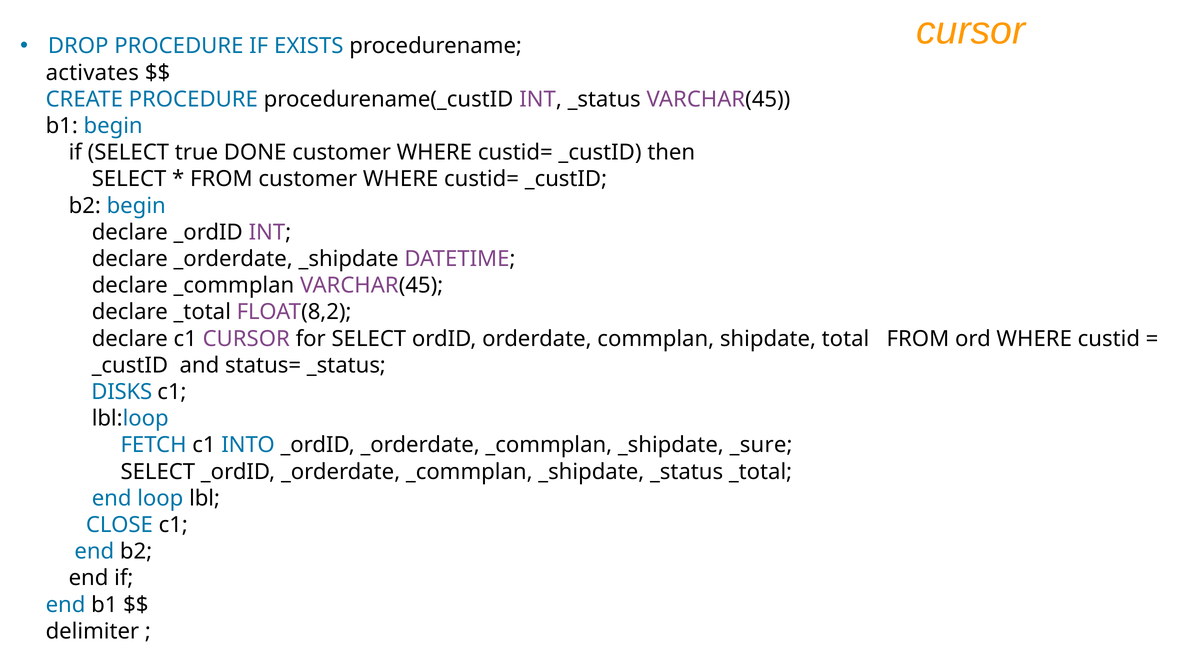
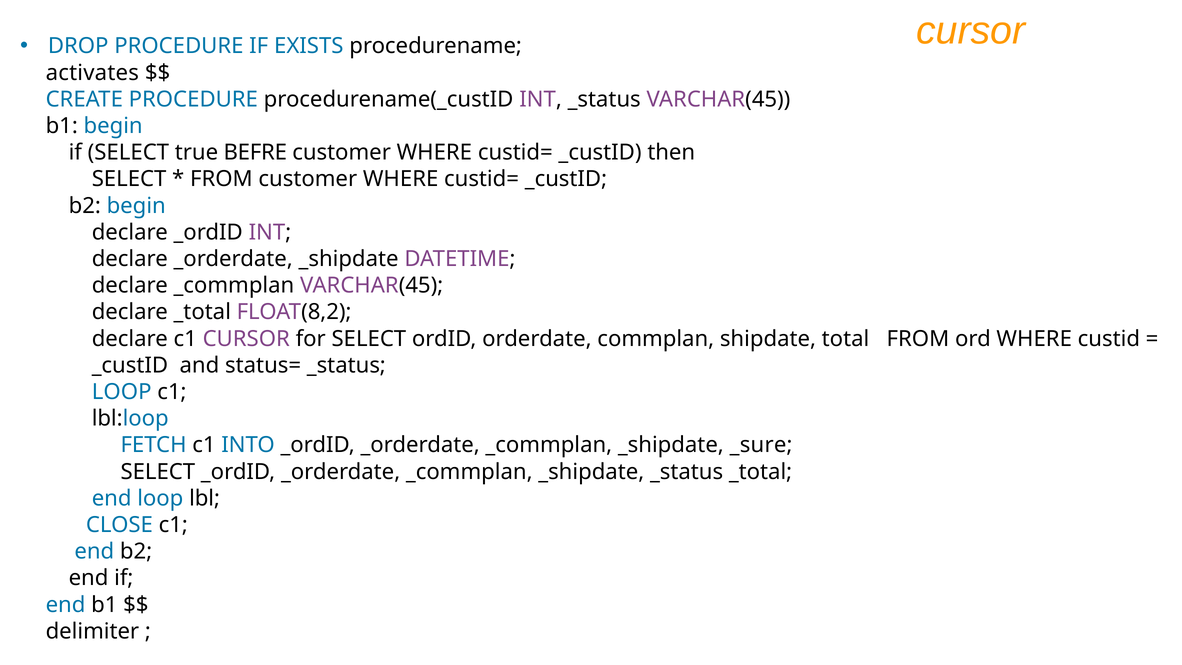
DONE: DONE -> BEFRE (255, 152)
DISKS: DISKS -> LOOP (122, 392)
